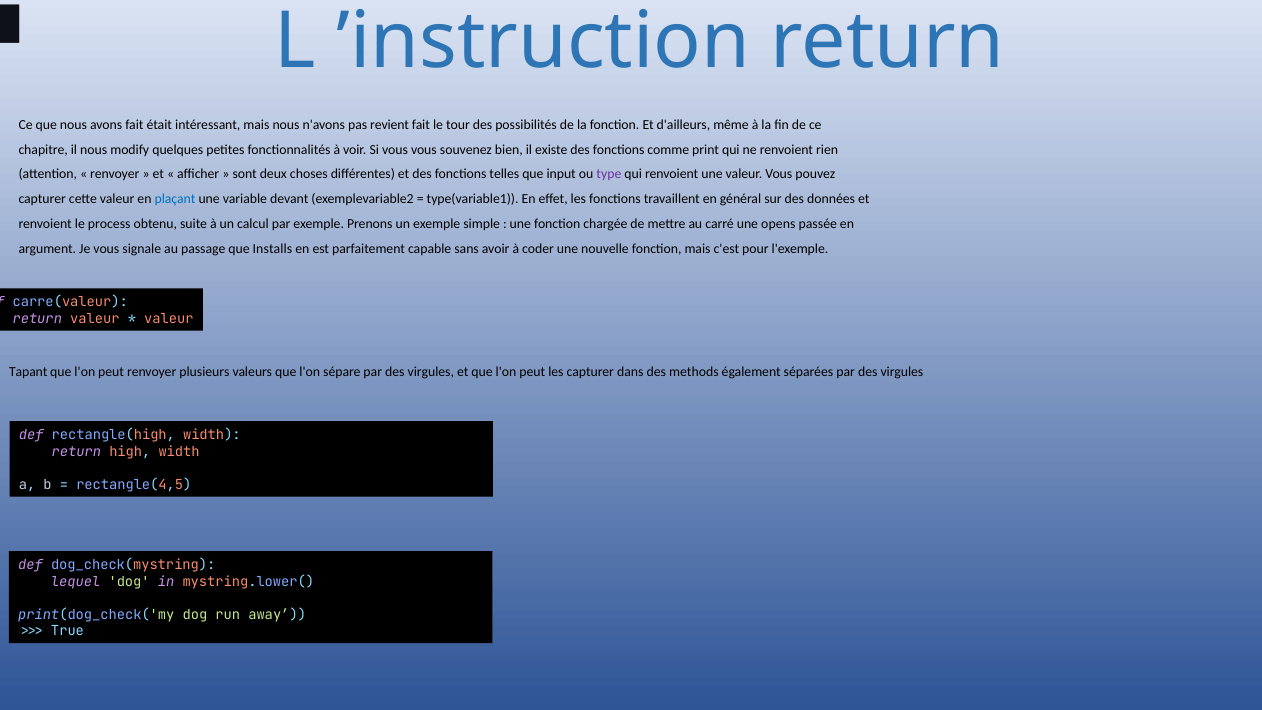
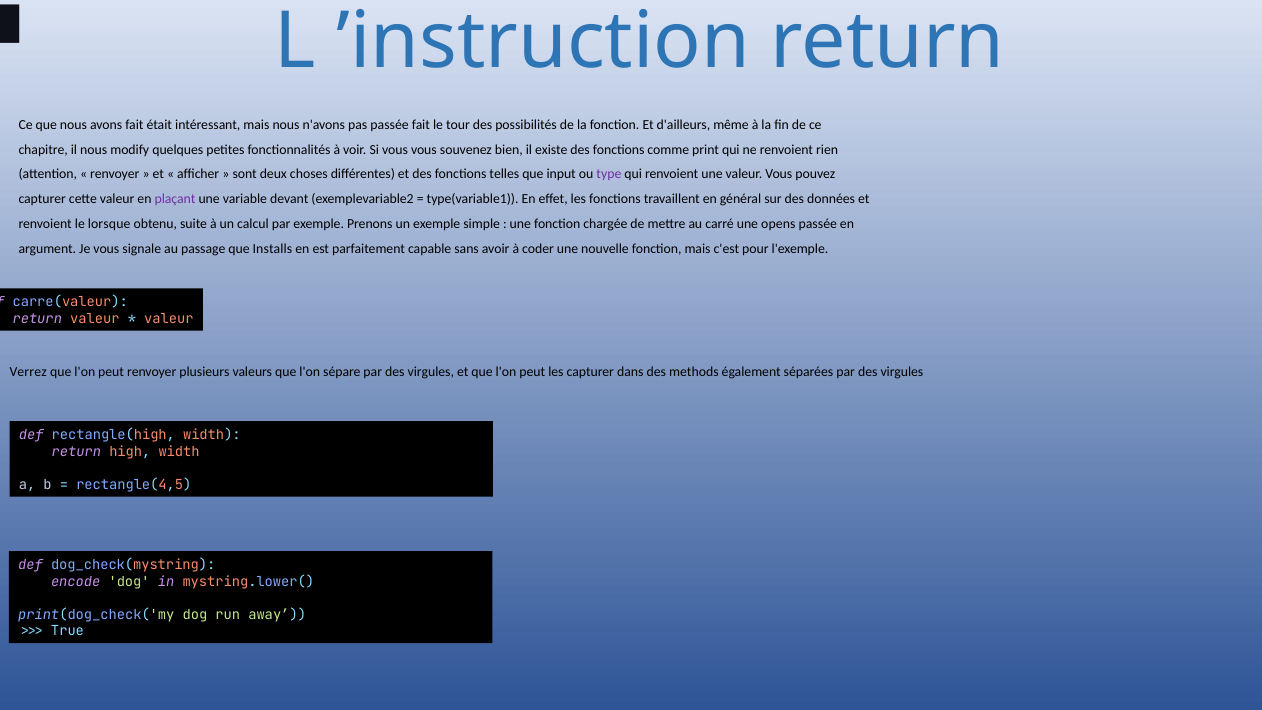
pas revient: revient -> passée (390, 125)
plaçant colour: blue -> purple (175, 199)
process: process -> lorsque (109, 224)
Tapant: Tapant -> Verrez (28, 372)
lequel: lequel -> encode (76, 582)
